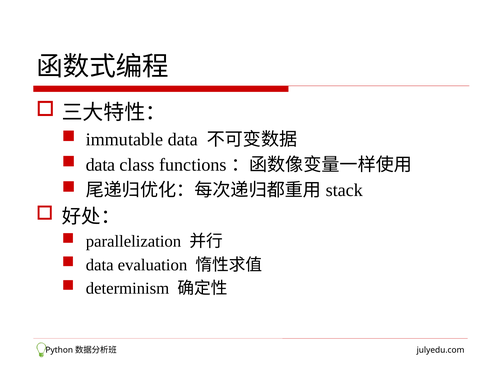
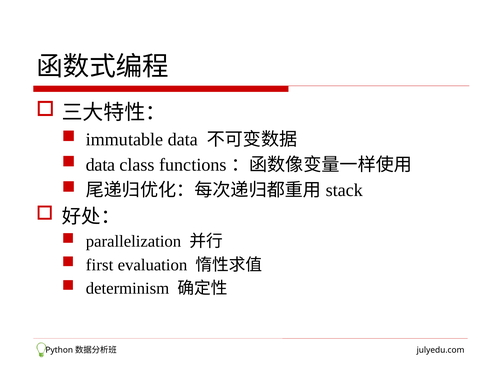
data: data -> first (100, 265)
